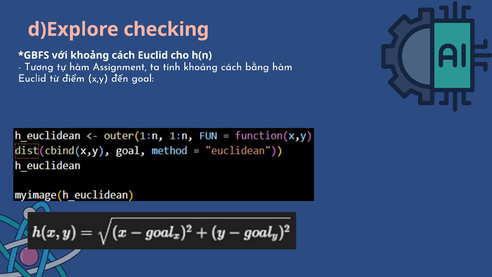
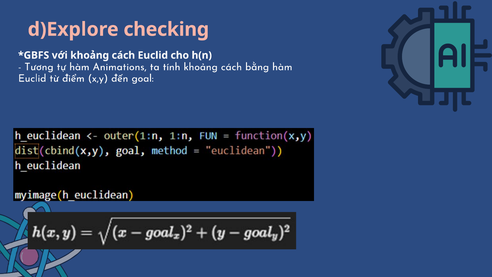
Assignment: Assignment -> Animations (120, 67)
